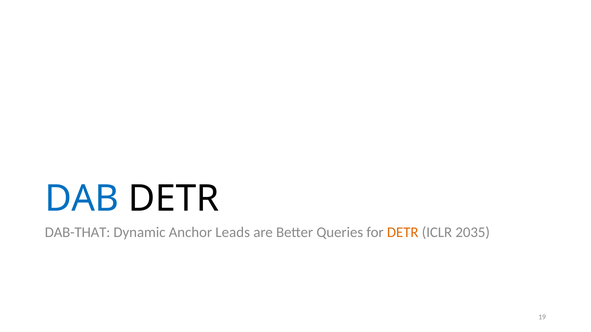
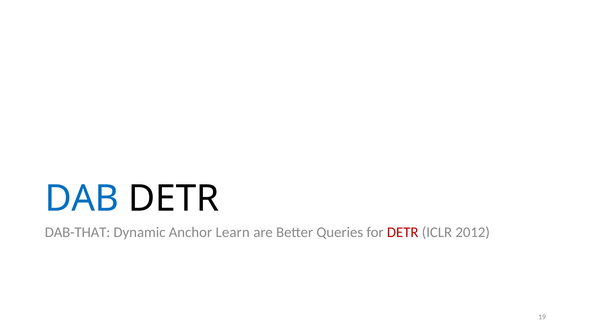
Leads: Leads -> Learn (233, 233)
DETR colour: orange -> red (403, 233)
2035: 2035 -> 2012 (473, 233)
